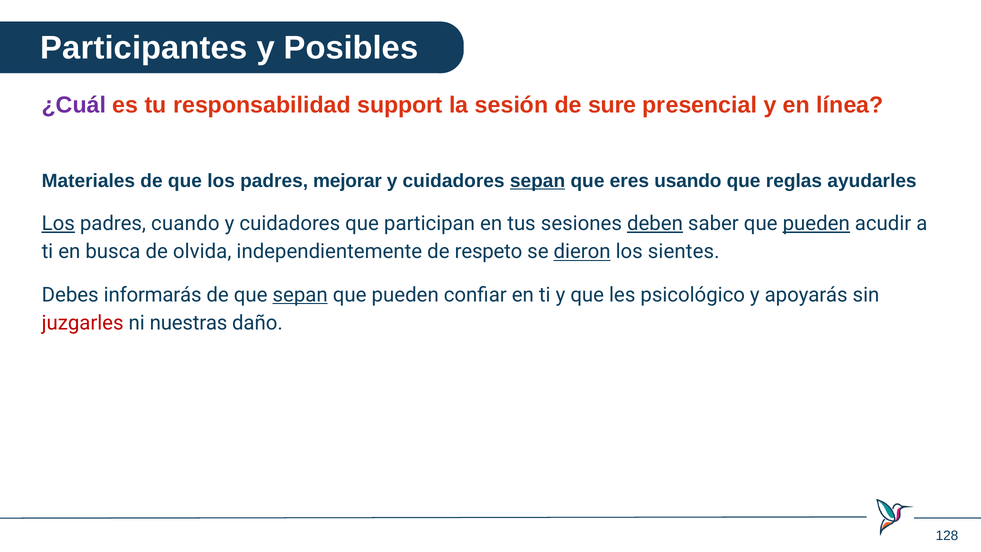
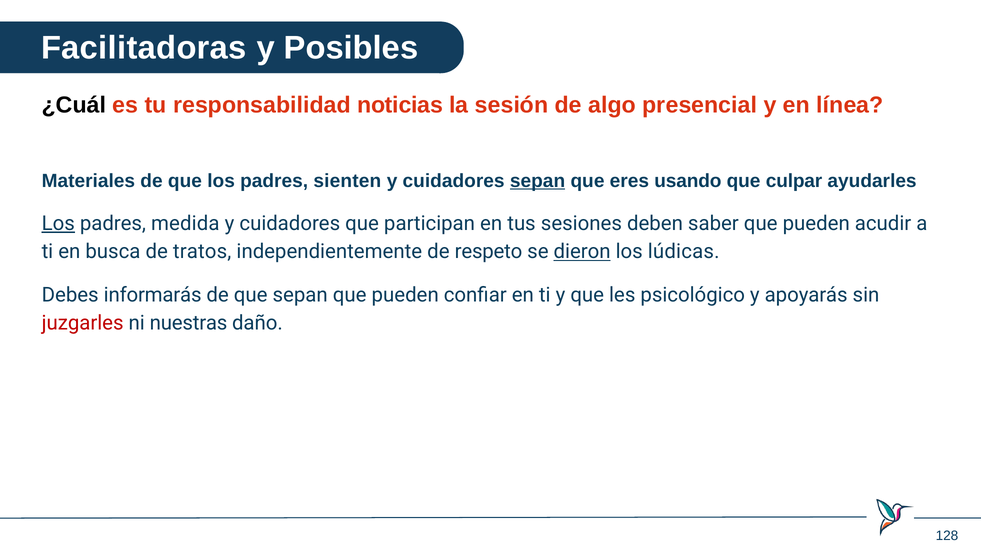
Participantes: Participantes -> Facilitadoras (144, 48)
¿Cuál colour: purple -> black (74, 105)
support: support -> noticias (400, 105)
sure: sure -> algo (612, 105)
mejorar: mejorar -> sienten (347, 181)
reglas: reglas -> culpar (794, 181)
cuando: cuando -> medida (185, 223)
deben underline: present -> none (655, 223)
pueden underline: present -> none (816, 223)
olvida: olvida -> tratos (202, 252)
sientes: sientes -> lúdicas (684, 252)
sepan underline: present -> none (300, 295)
